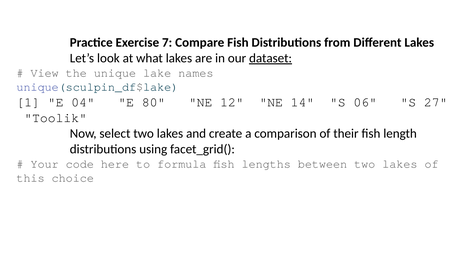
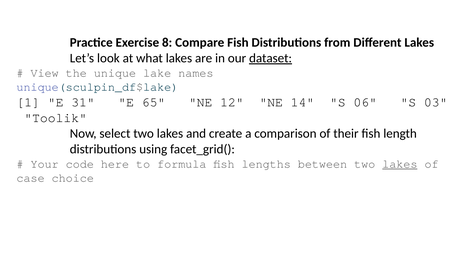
7: 7 -> 8 (167, 43)
04: 04 -> 31 (83, 102)
80: 80 -> 65 (154, 102)
27: 27 -> 03 (436, 102)
lakes underline: none -> present (400, 164)
this: this -> case (31, 178)
